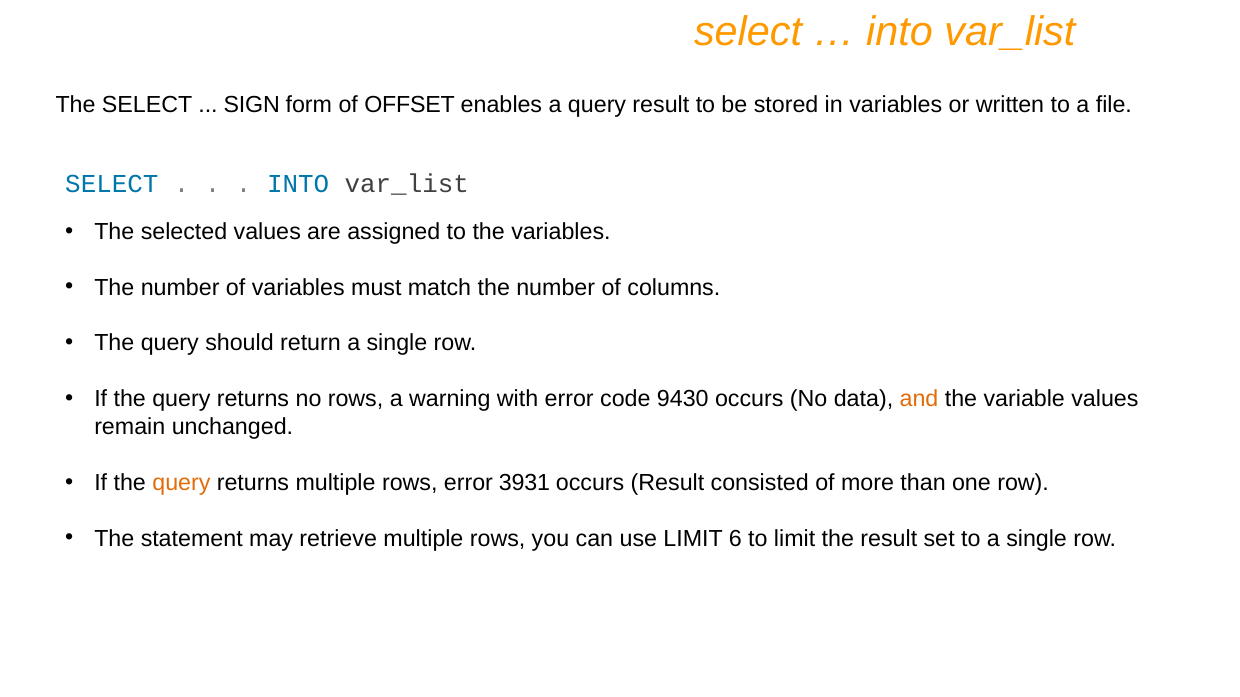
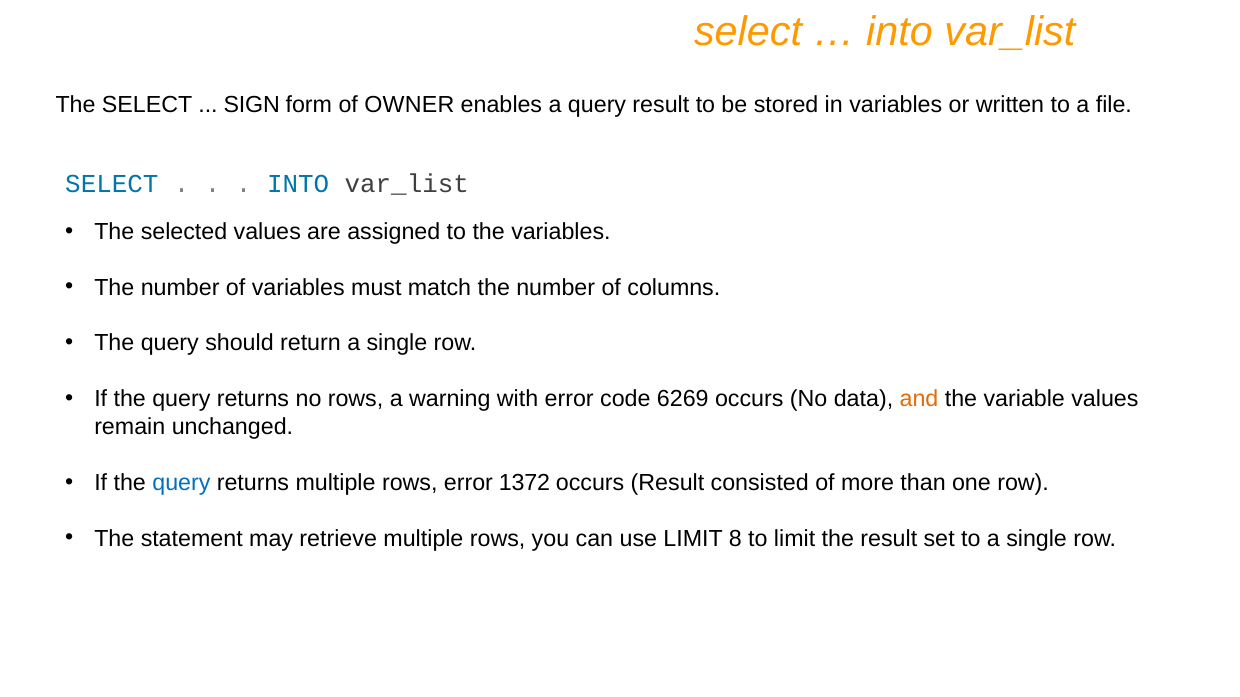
OFFSET: OFFSET -> OWNER (409, 105)
9430: 9430 -> 6269 (683, 399)
query colour: orange -> blue (181, 483)
3931: 3931 -> 1372 (524, 483)
6: 6 -> 8 (735, 539)
